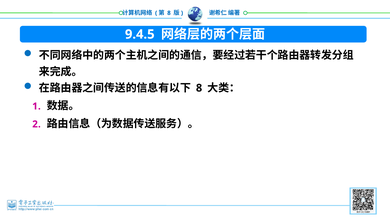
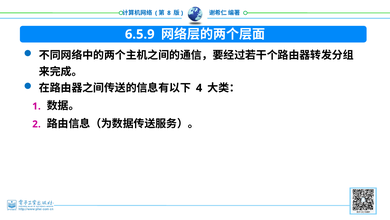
9.4.5: 9.4.5 -> 6.5.9 (140, 34)
8: 8 -> 4 (199, 88)
